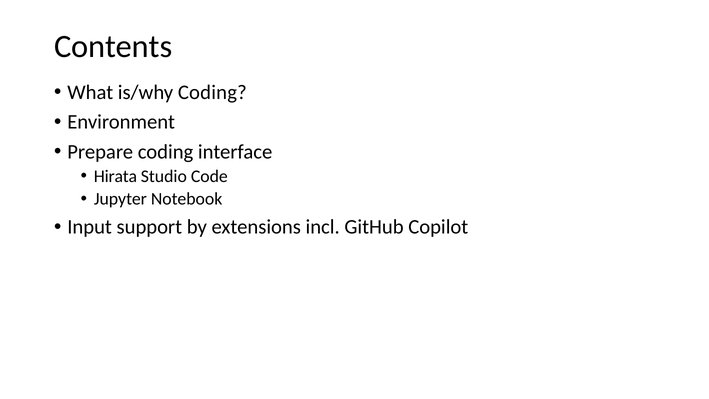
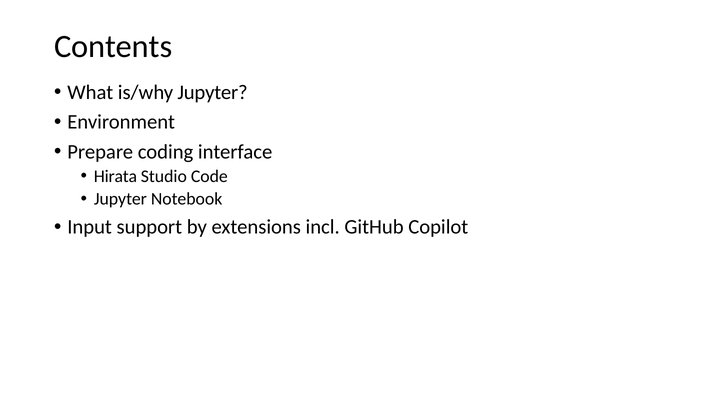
is/why Coding: Coding -> Jupyter (213, 92)
